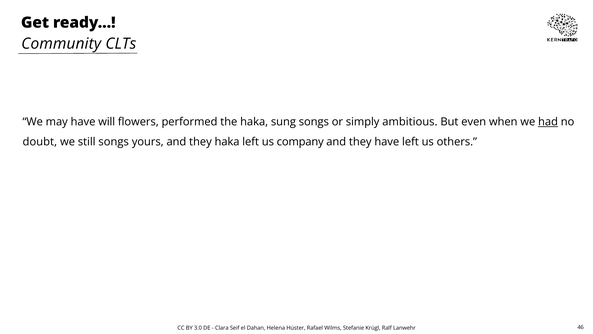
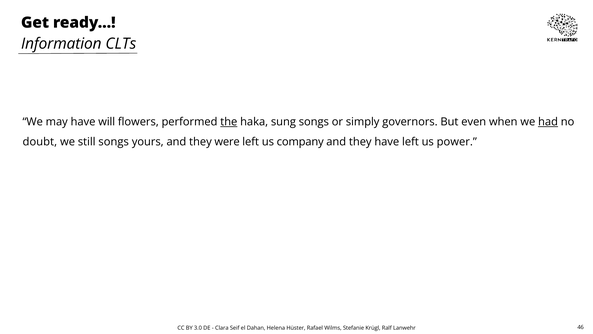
Community: Community -> Information (61, 44)
the underline: none -> present (229, 122)
ambitious: ambitious -> governors (410, 122)
they haka: haka -> were (227, 142)
others: others -> power (457, 142)
